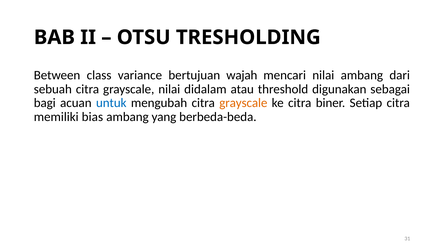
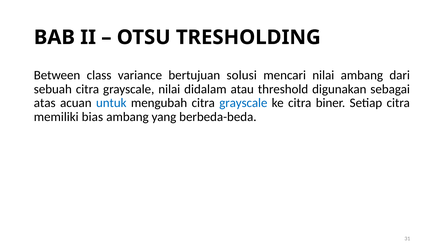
wajah: wajah -> solusi (242, 75)
bagi: bagi -> atas (45, 103)
grayscale colour: orange -> blue (243, 103)
